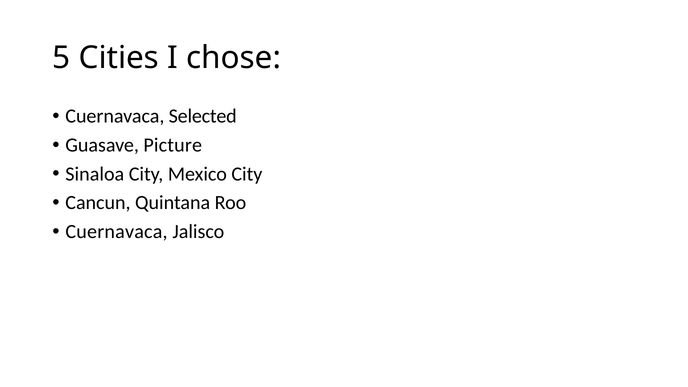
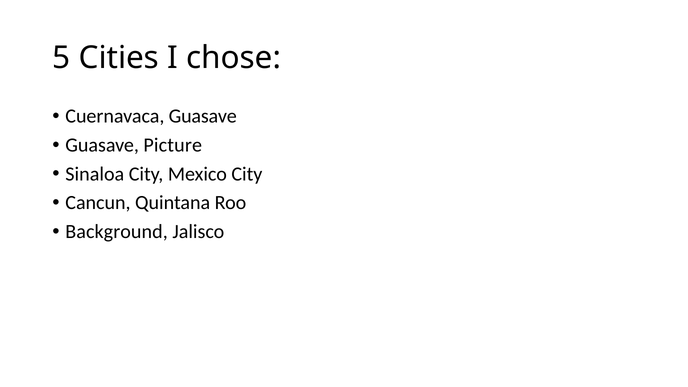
Cuernavaca Selected: Selected -> Guasave (203, 116)
Cuernavaca: Cuernavaca -> Background (117, 232)
